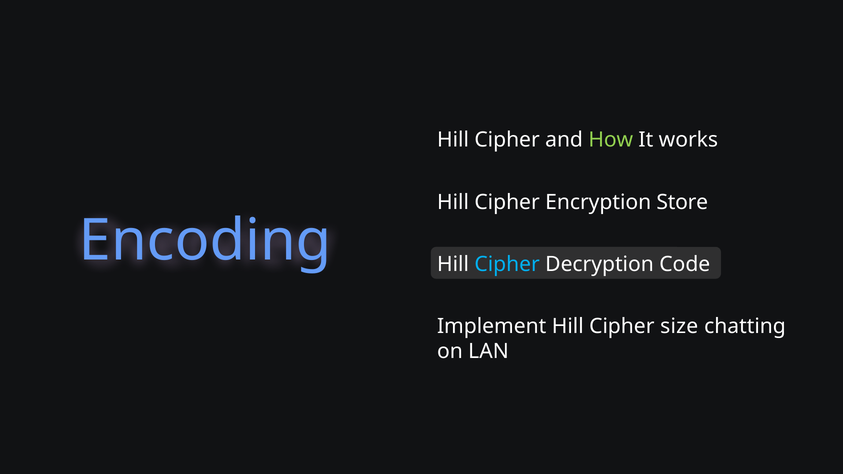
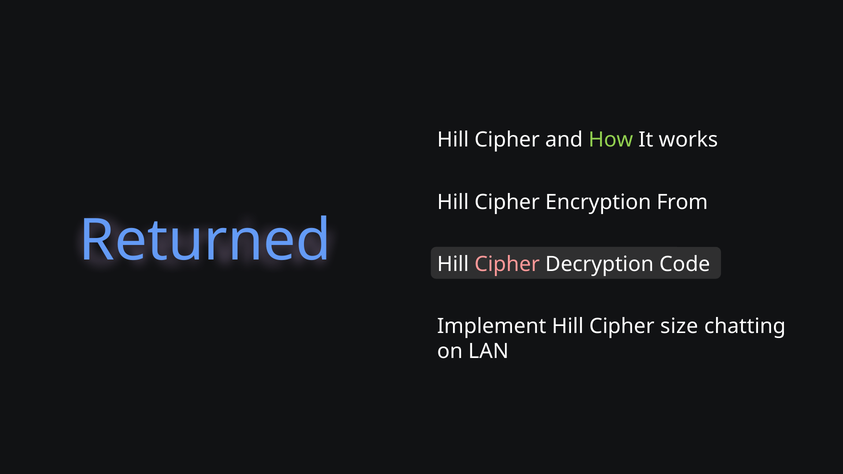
Store: Store -> From (682, 202)
Encoding: Encoding -> Returned (205, 241)
Cipher colour: light blue -> pink (507, 264)
